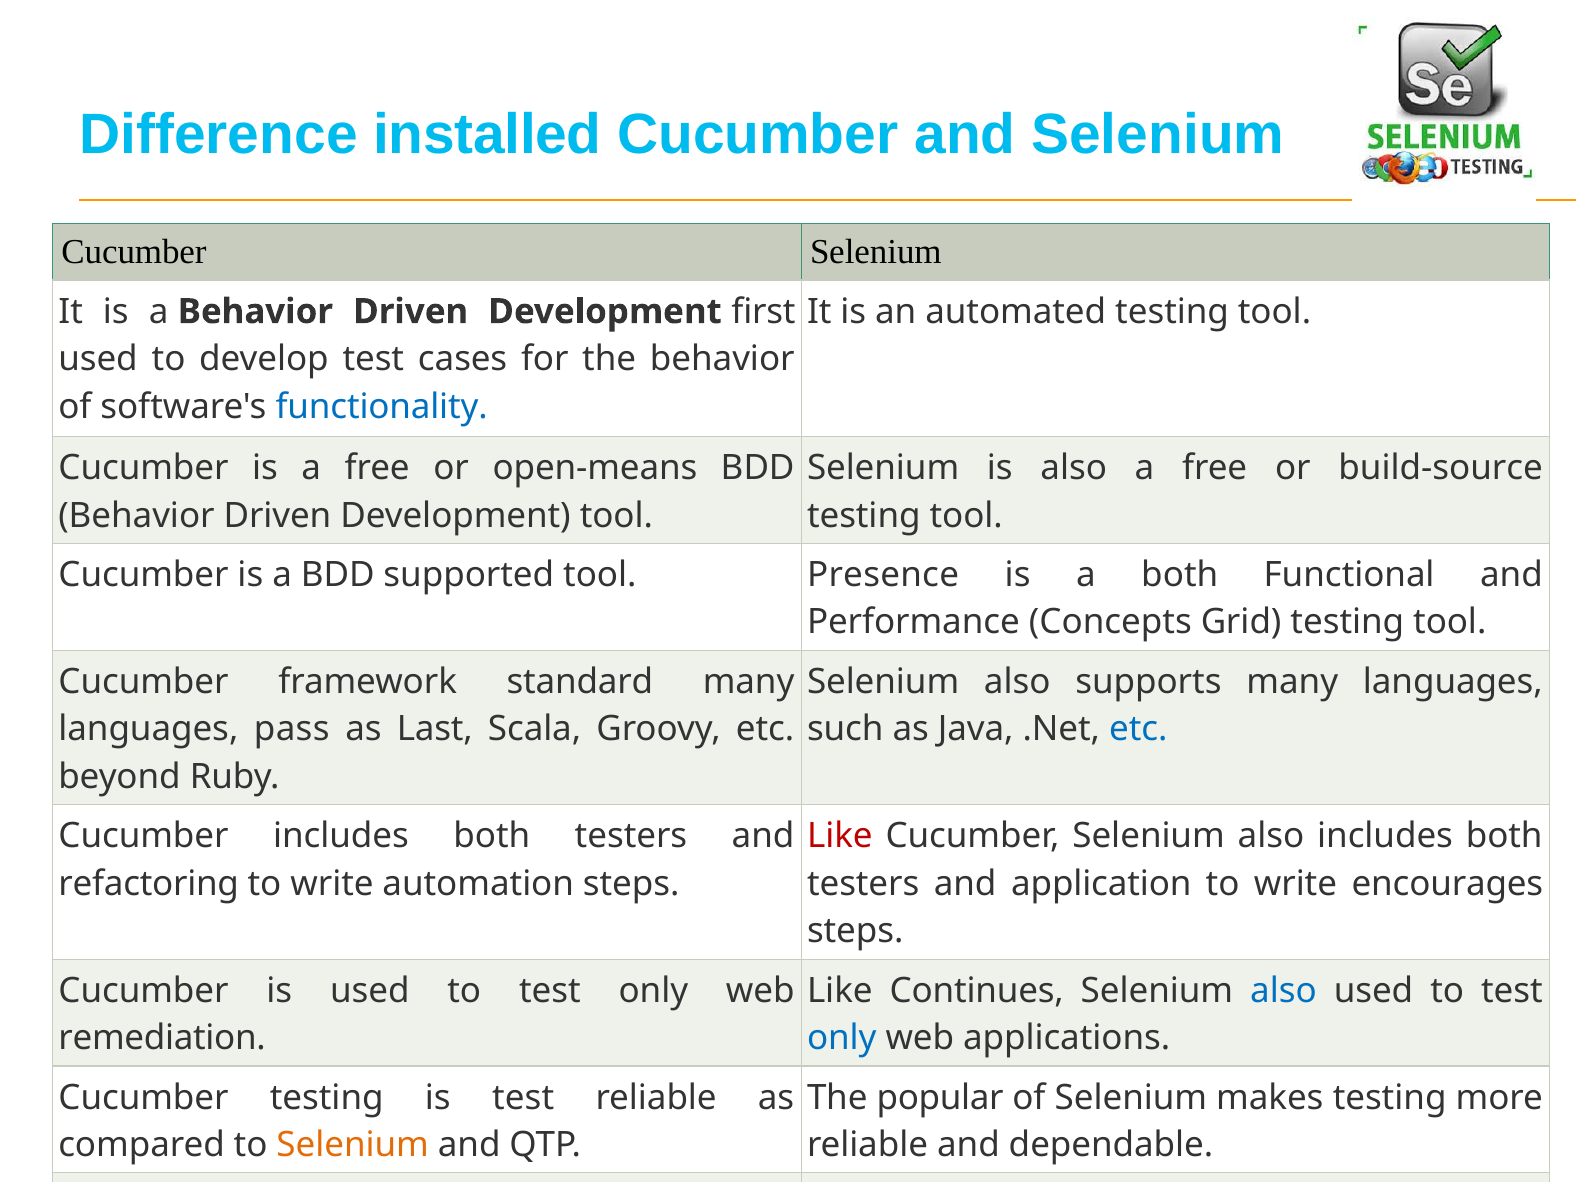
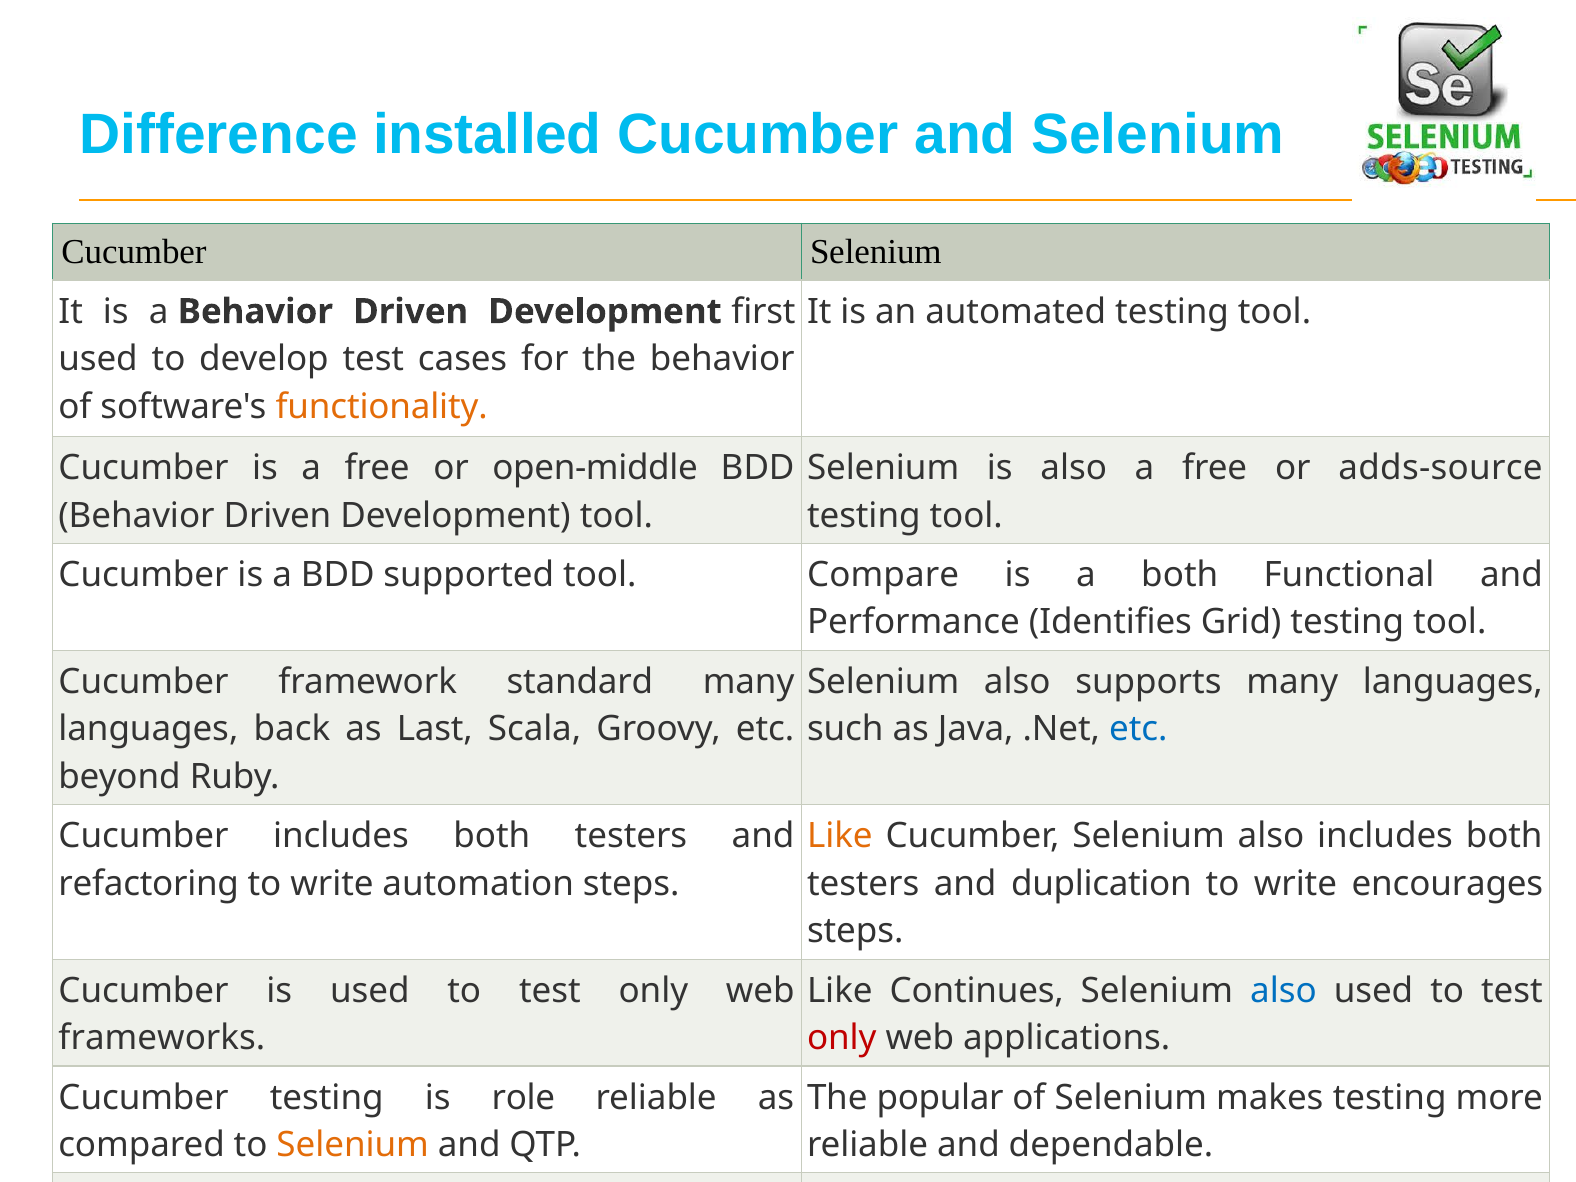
functionality colour: blue -> orange (382, 407)
open-means: open-means -> open-middle (595, 468)
build-source: build-source -> adds-source (1441, 468)
Presence: Presence -> Compare (883, 575)
Concepts: Concepts -> Identifies (1110, 622)
pass: pass -> back (292, 729)
Like colour: red -> orange (840, 836)
application: application -> duplication (1101, 884)
remediation: remediation -> frameworks (162, 1038)
only colour: blue -> red (842, 1038)
is test: test -> role (523, 1098)
